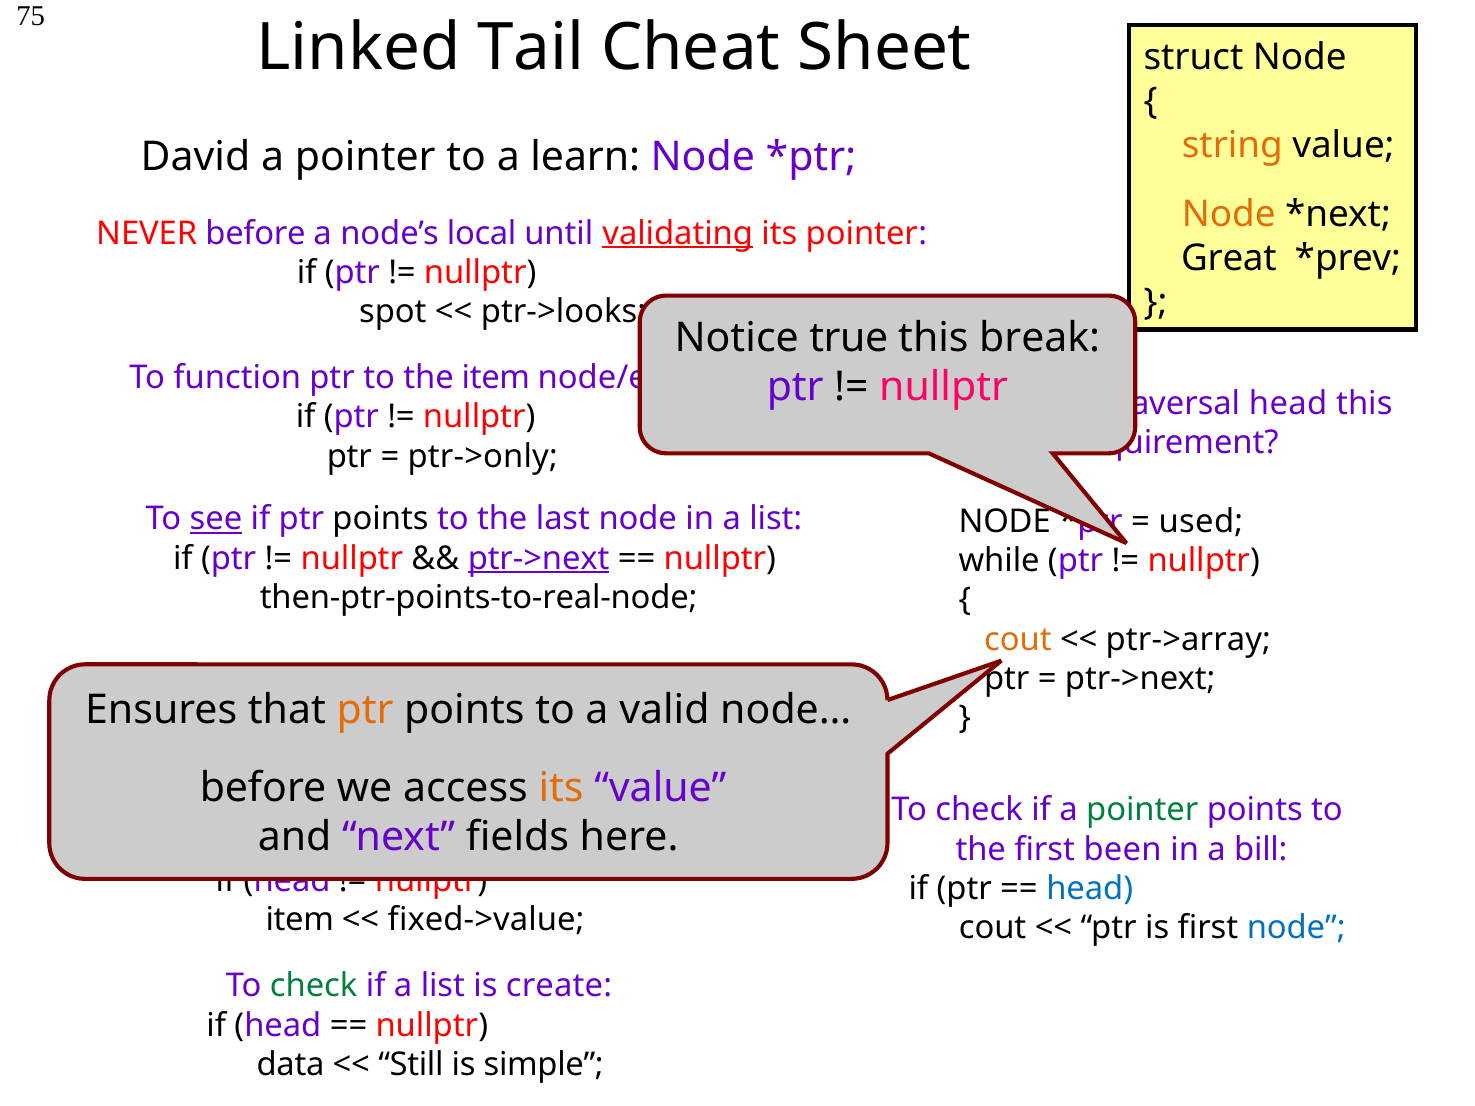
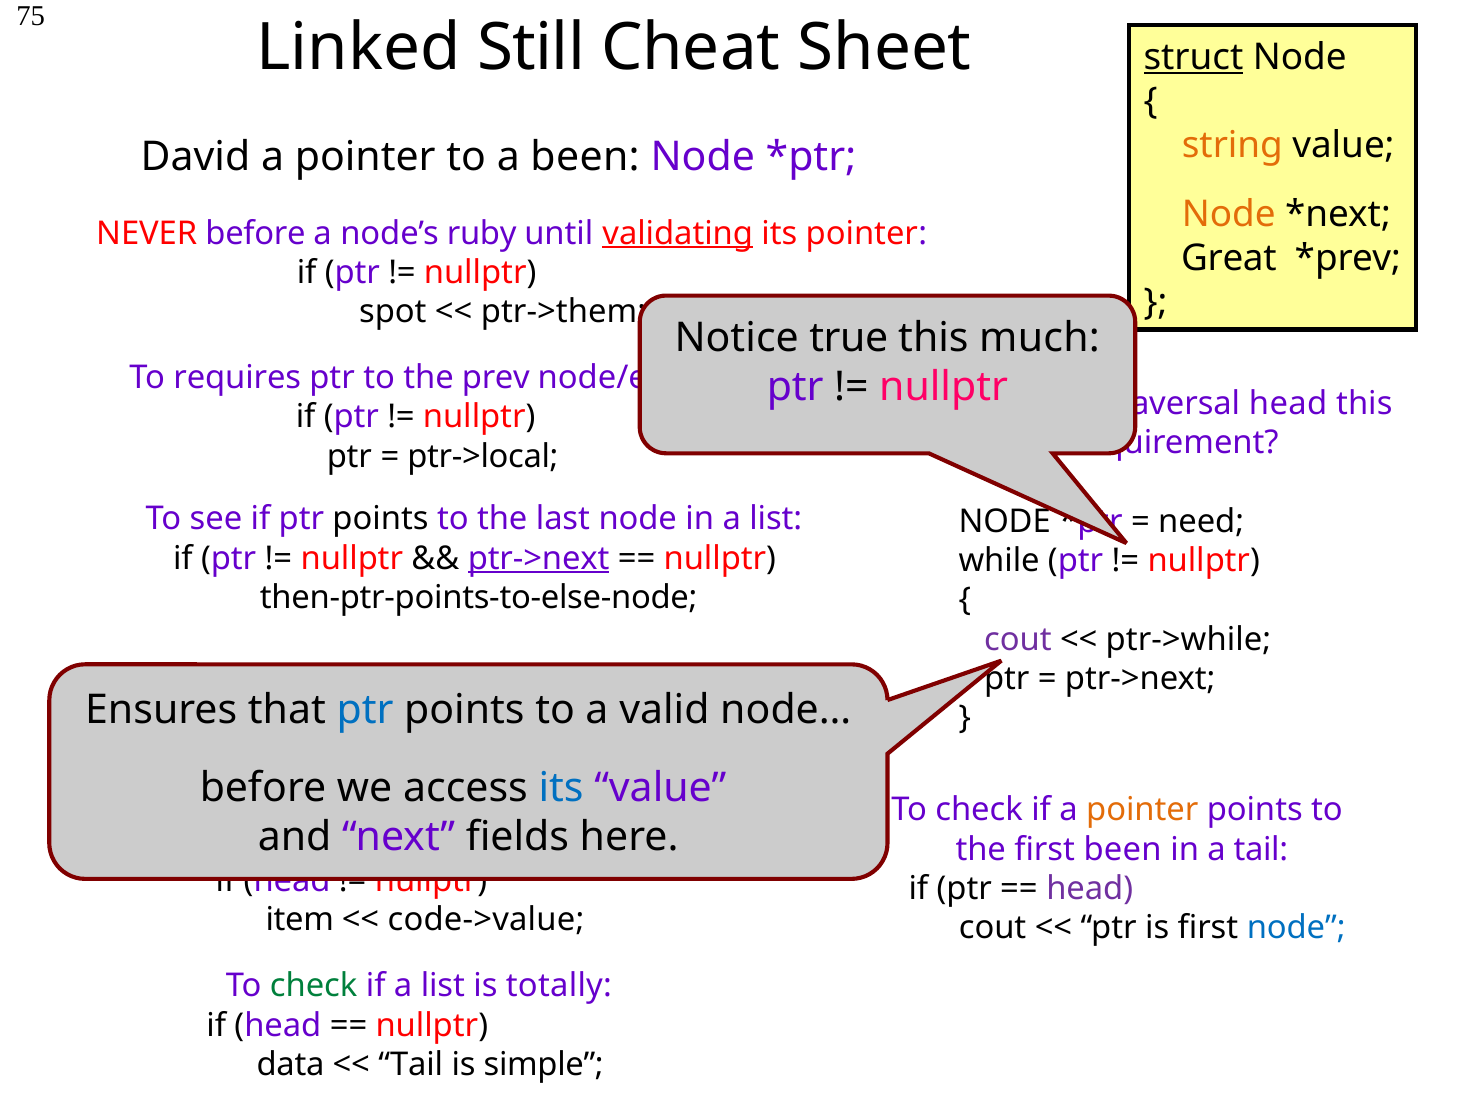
Tail: Tail -> Still (531, 47)
struct underline: none -> present (1193, 57)
a learn: learn -> been (585, 157)
local: local -> ruby (482, 233)
ptr->looks: ptr->looks -> ptr->them (563, 312)
break: break -> much (1040, 338)
function: function -> requires (237, 378)
the item: item -> prev (496, 378)
ptr->only: ptr->only -> ptr->local (483, 456)
see underline: present -> none (216, 519)
used: used -> need (1201, 522)
then-ptr-points-to-real-node: then-ptr-points-to-real-node -> then-ptr-points-to-else-node (479, 598)
cout colour: orange -> purple (1018, 640)
ptr->array: ptr->array -> ptr->while (1188, 640)
ptr colour: orange -> blue (365, 710)
its colour: orange -> blue (561, 788)
pointer colour: green -> orange (1142, 810)
a bill: bill -> tail (1261, 850)
head colour: blue -> purple (1090, 889)
fixed->value: fixed->value -> code->value (486, 920)
create: create -> totally (559, 986)
Still: Still -> Tail (411, 1065)
